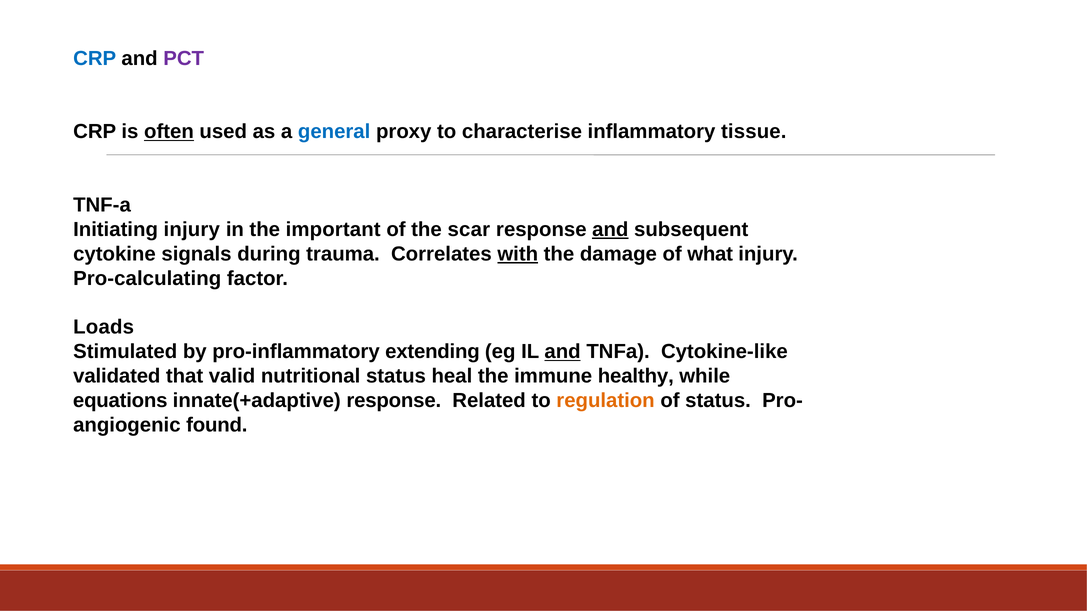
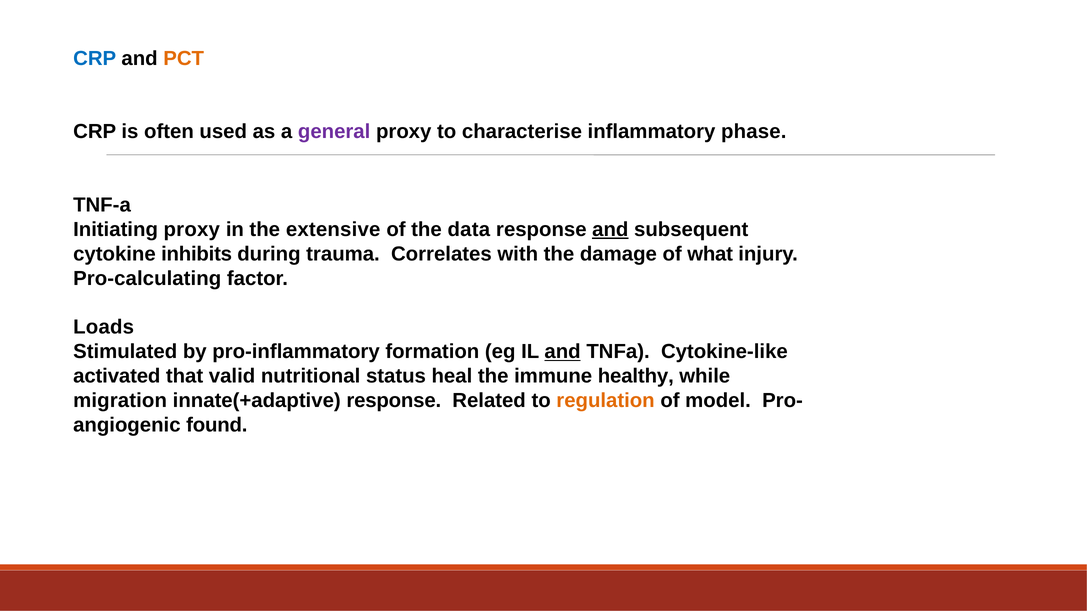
PCT colour: purple -> orange (184, 58)
often underline: present -> none (169, 132)
general colour: blue -> purple (334, 132)
tissue: tissue -> phase (754, 132)
Initiating injury: injury -> proxy (192, 230)
important: important -> extensive (333, 230)
scar: scar -> data (469, 230)
signals: signals -> inhibits (197, 254)
with underline: present -> none (518, 254)
extending: extending -> formation (432, 352)
validated: validated -> activated (117, 376)
equations: equations -> migration (120, 401)
of status: status -> model (718, 401)
